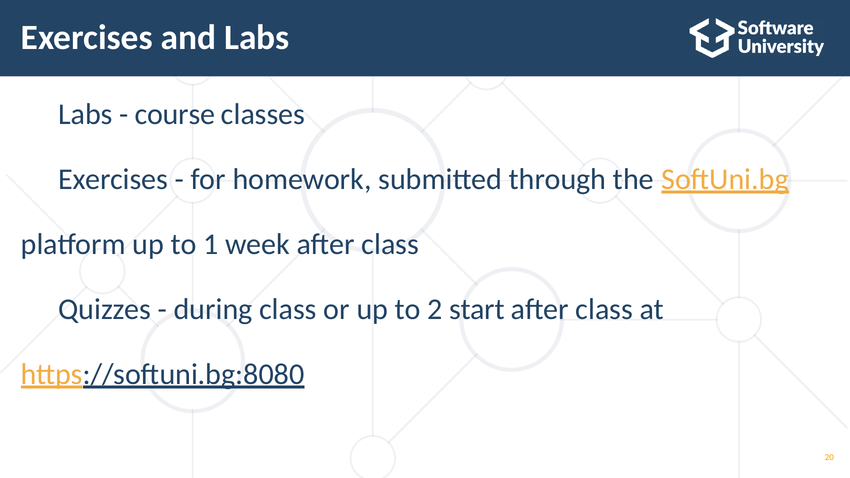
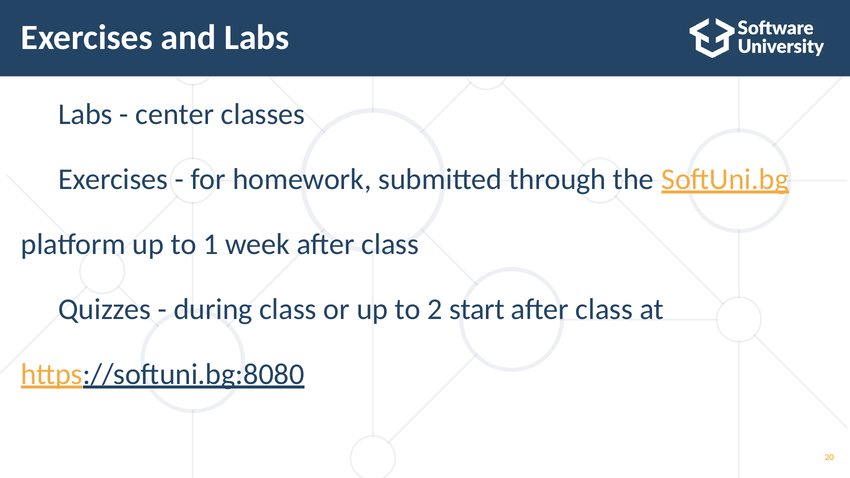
course: course -> center (175, 114)
